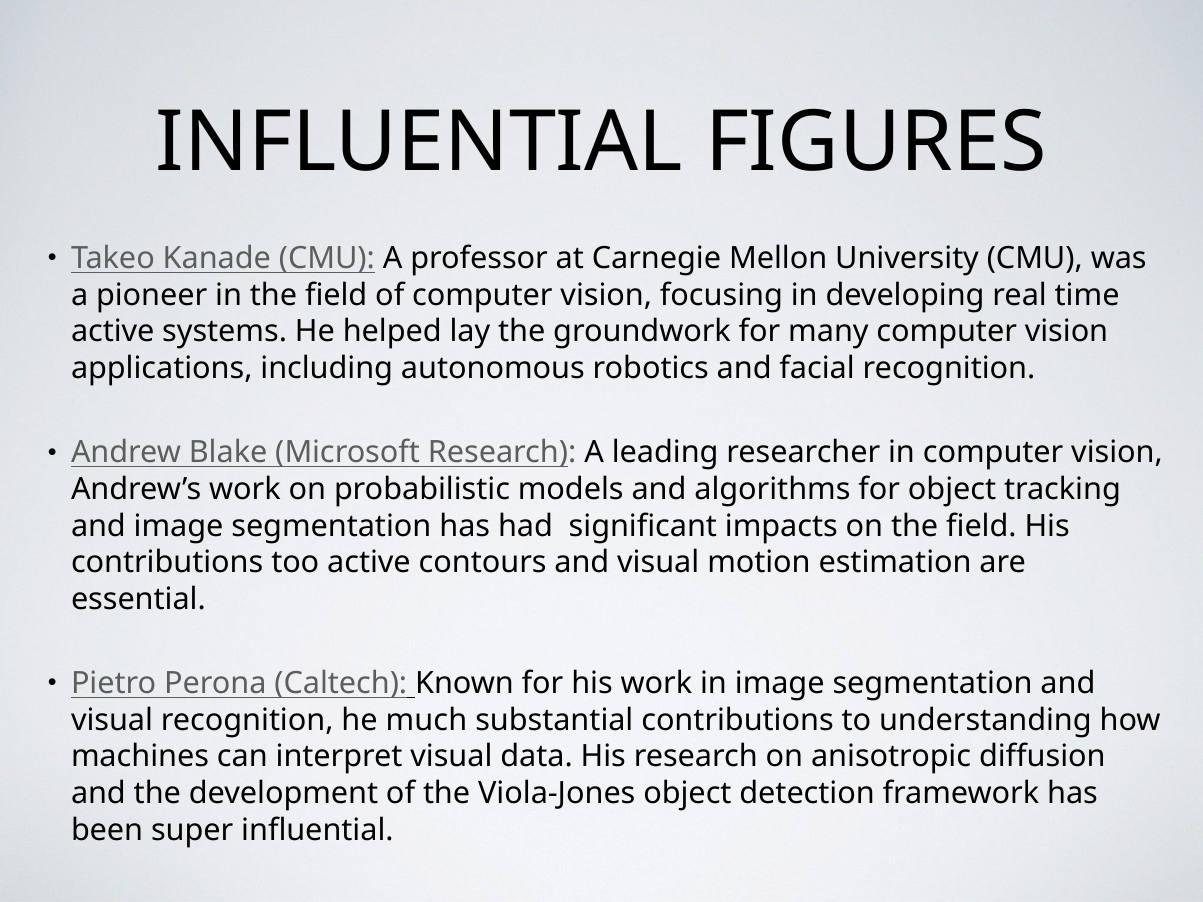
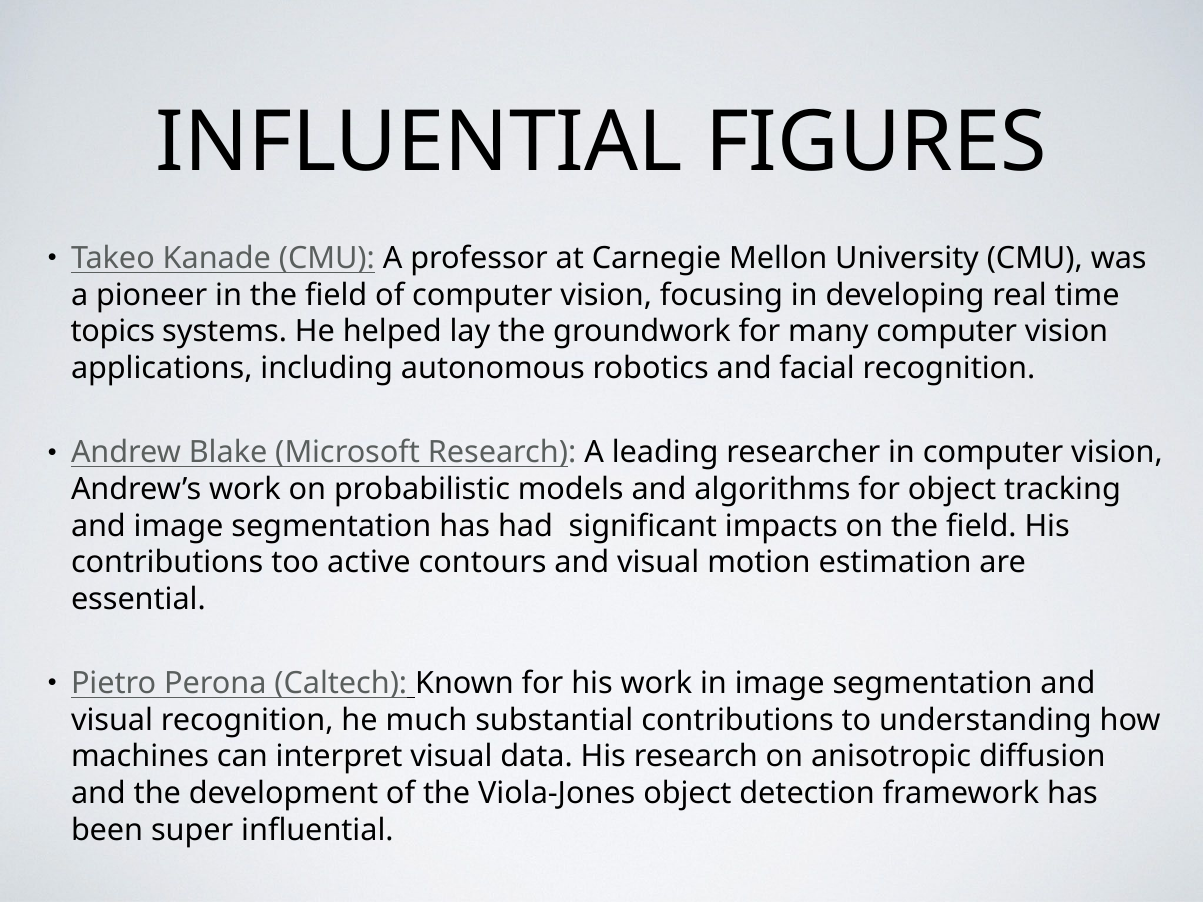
active: active -> topics (113, 332)
